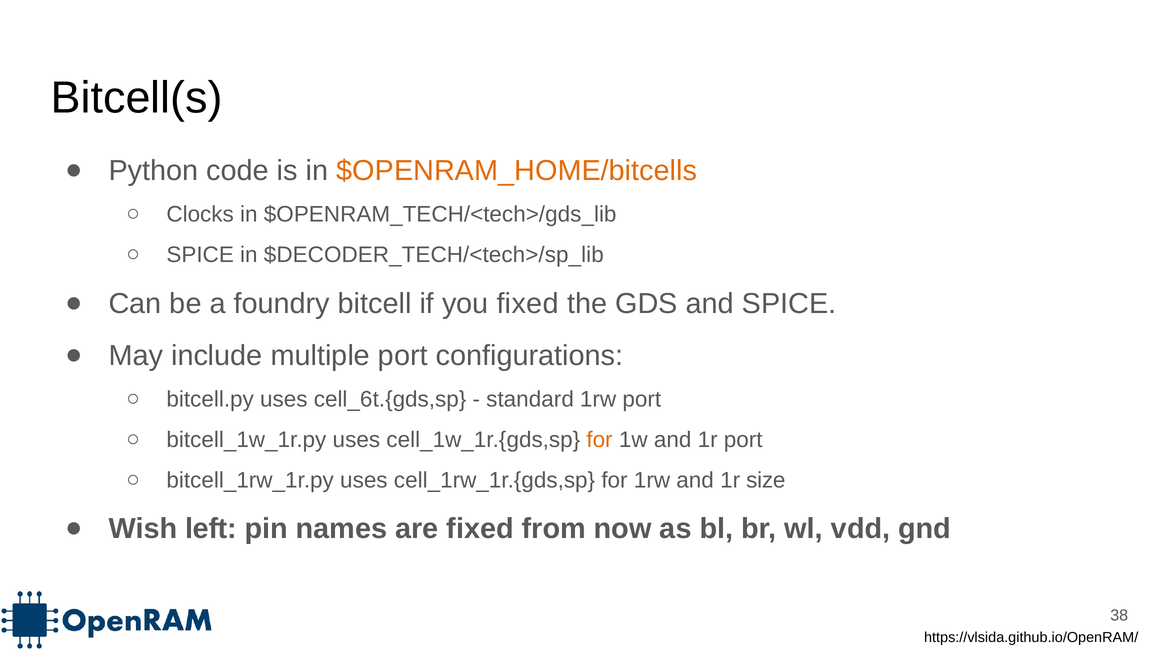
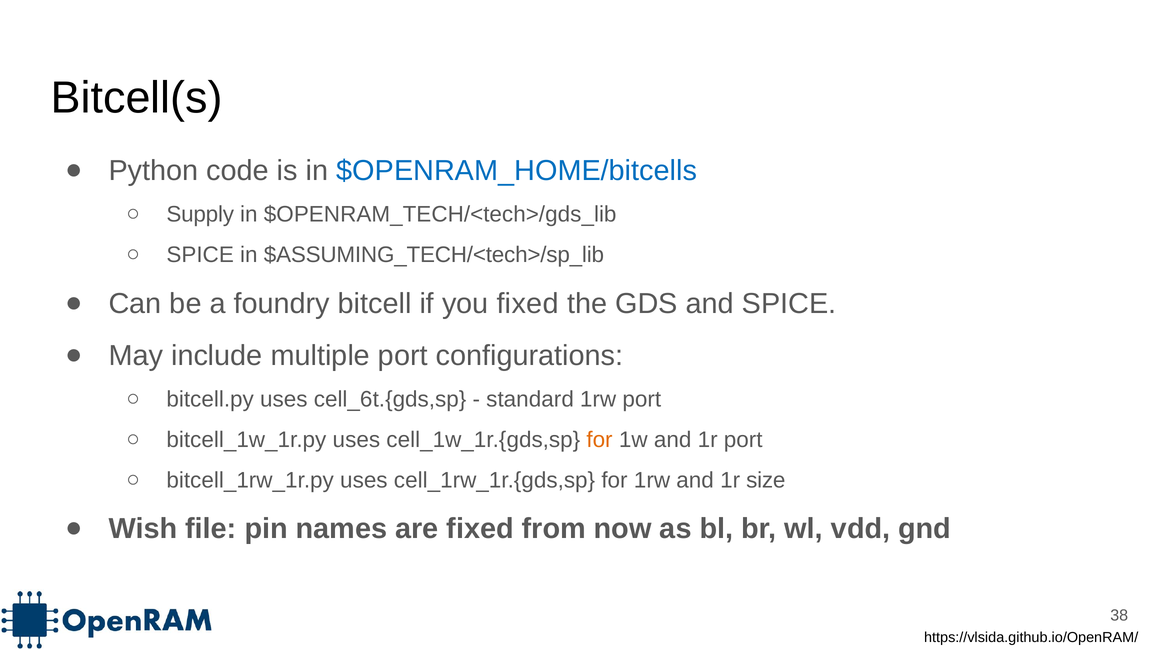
$OPENRAM_HOME/bitcells colour: orange -> blue (517, 171)
Clocks: Clocks -> Supply (200, 214)
$DECODER_TECH/<tech>/sp_lib: $DECODER_TECH/<tech>/sp_lib -> $ASSUMING_TECH/<tech>/sp_lib (434, 255)
left: left -> file (211, 529)
